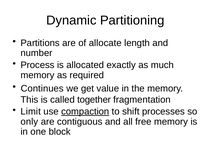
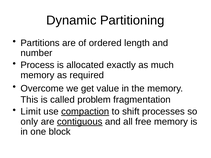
allocate: allocate -> ordered (105, 43)
Continues: Continues -> Overcome (42, 89)
together: together -> problem (94, 100)
contiguous underline: none -> present (80, 122)
